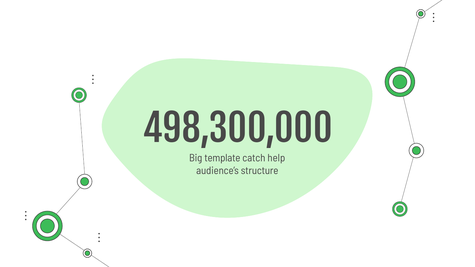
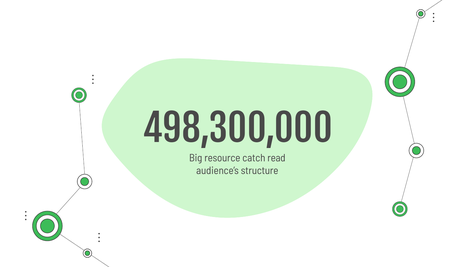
template: template -> resource (222, 158)
help: help -> read (276, 158)
